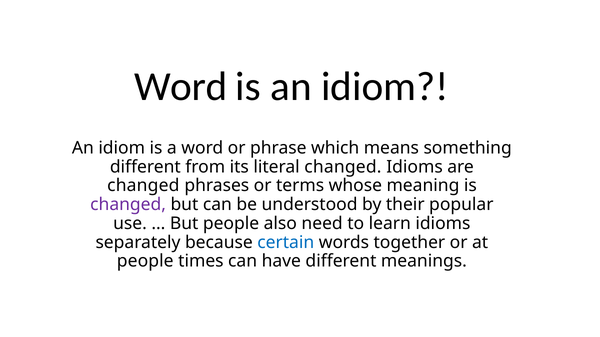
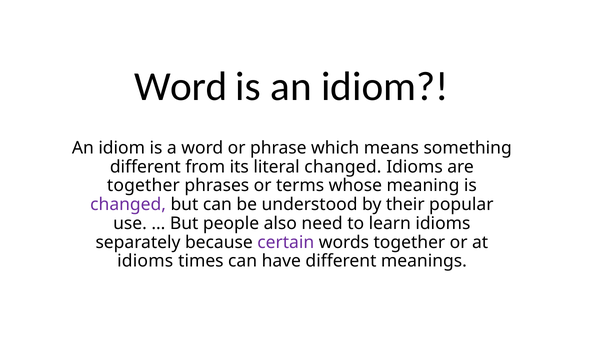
changed: changed -> together (143, 186)
certain colour: blue -> purple (286, 243)
people: people -> idioms (145, 262)
